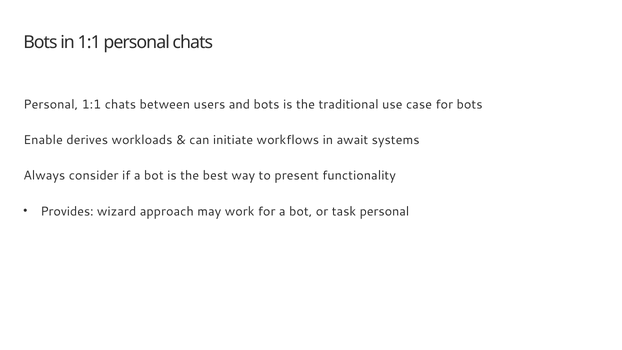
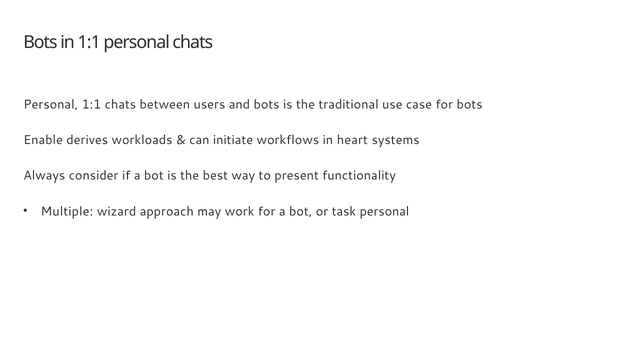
await: await -> heart (352, 140)
Provides: Provides -> Multiple (67, 211)
